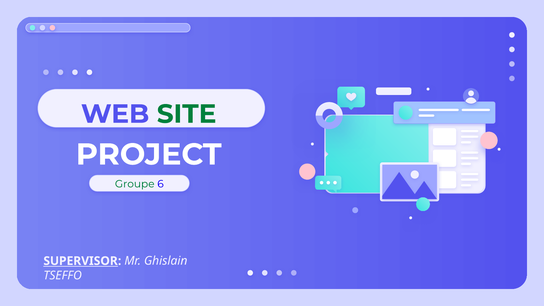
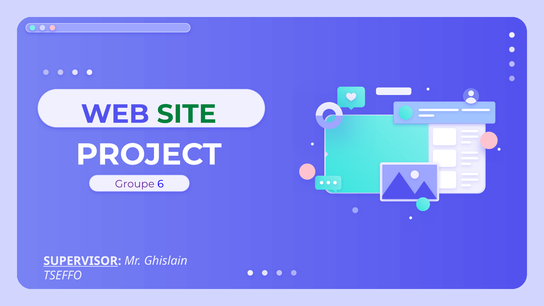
Groupe colour: green -> purple (135, 184)
